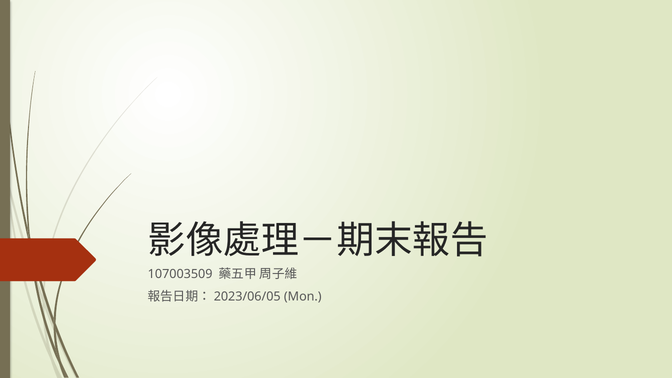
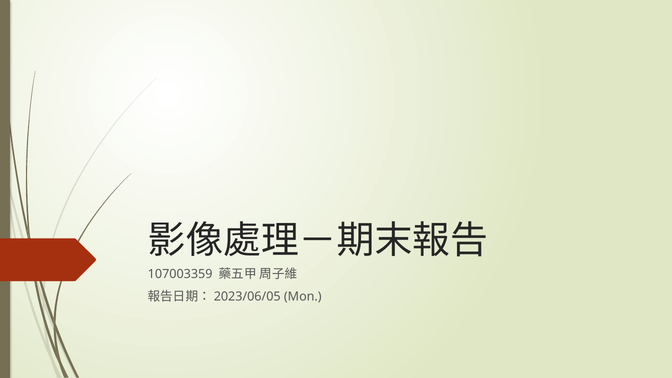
107003509: 107003509 -> 107003359 (180, 274)
